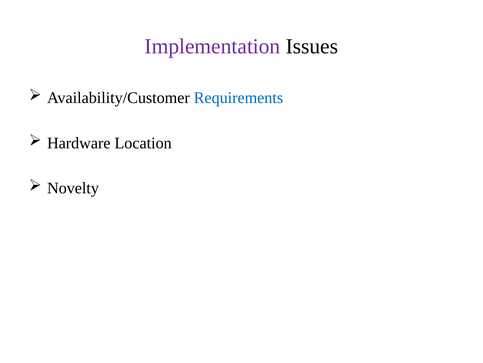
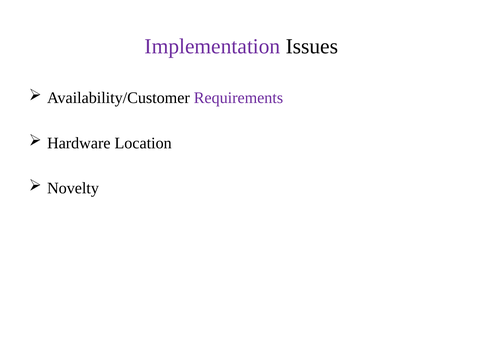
Requirements colour: blue -> purple (238, 98)
